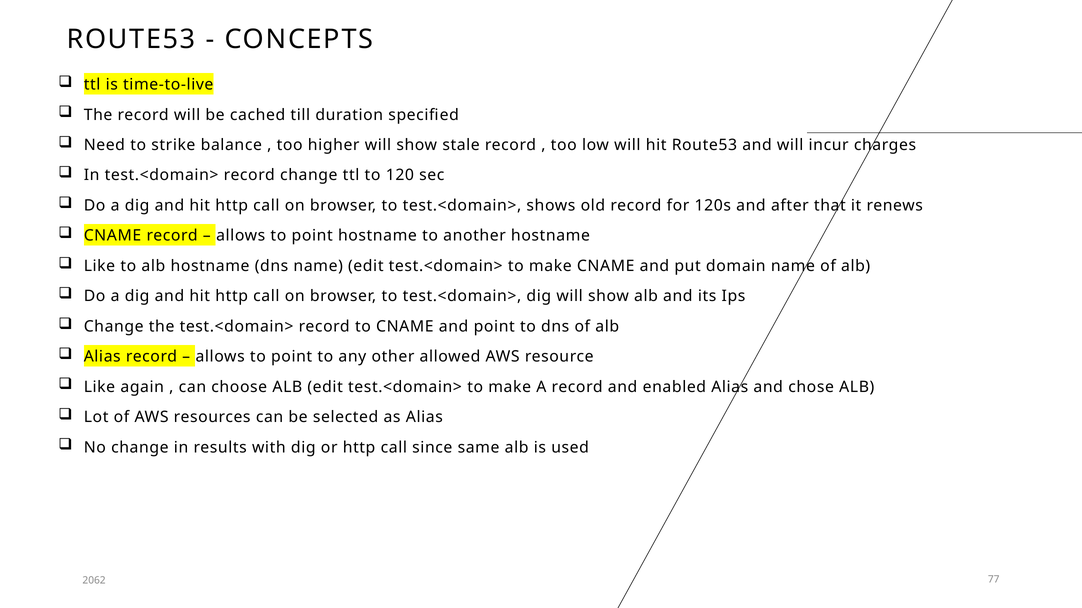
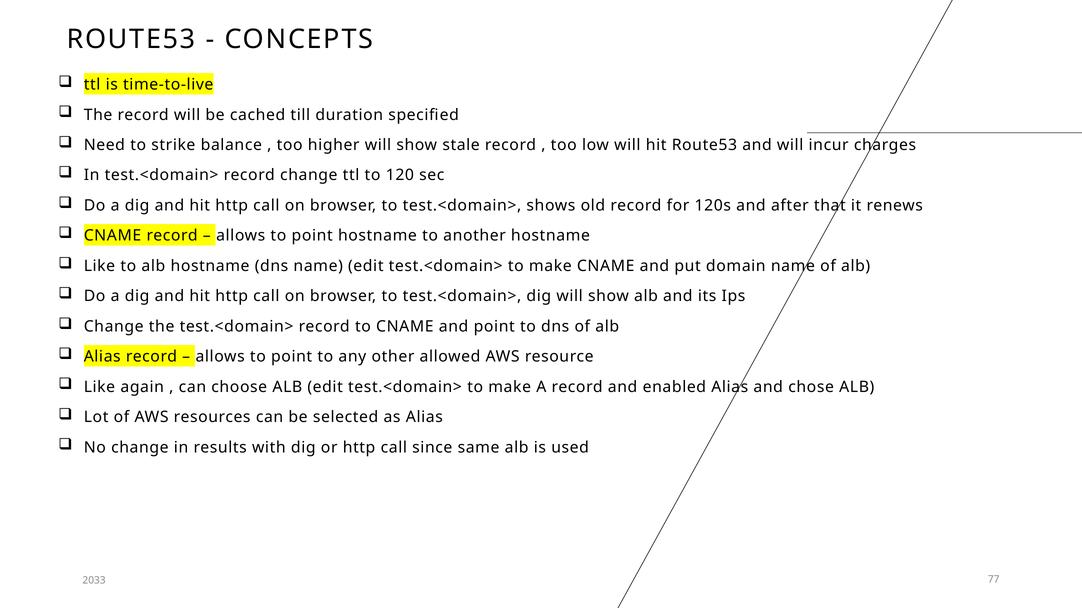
2062: 2062 -> 2033 (94, 581)
